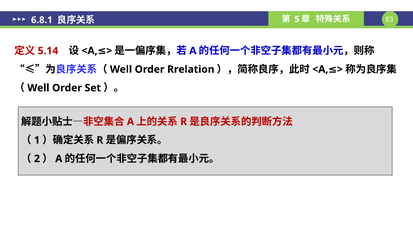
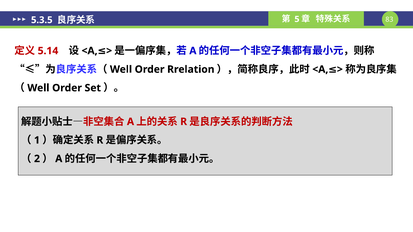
6.8.1: 6.8.1 -> 5.3.5 (42, 20)
